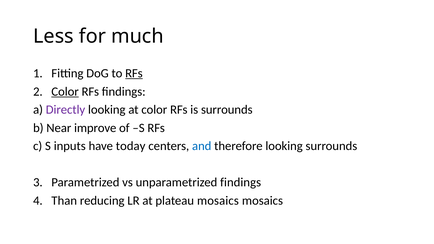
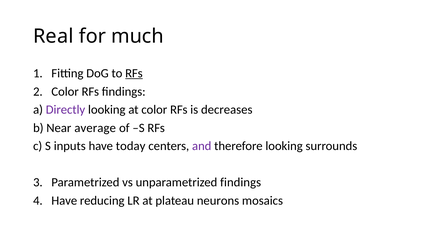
Less: Less -> Real (53, 36)
Color underline: present -> none (65, 92)
is surrounds: surrounds -> decreases (227, 110)
improve: improve -> average (95, 128)
and colour: blue -> purple (202, 146)
Than: Than -> Have (64, 201)
plateau mosaics: mosaics -> neurons (218, 201)
